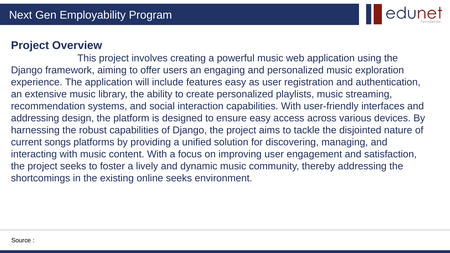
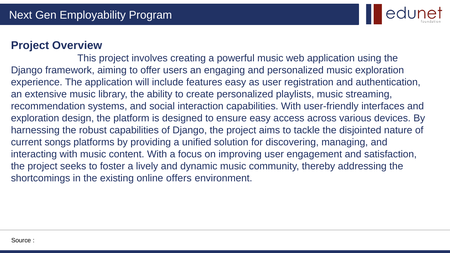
addressing: addressing -> exploration (35, 118)
online seeks: seeks -> offers (179, 178)
